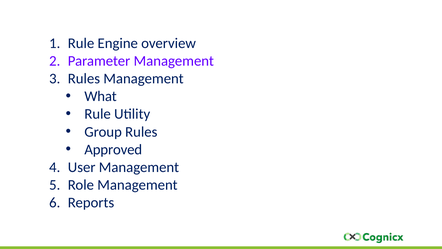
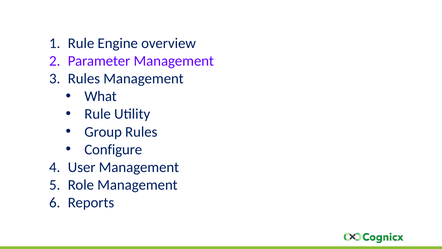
Approved: Approved -> Configure (113, 149)
